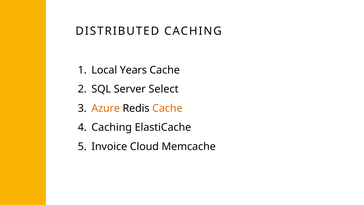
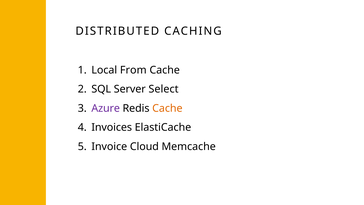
Years: Years -> From (133, 70)
Azure colour: orange -> purple (106, 108)
Caching: Caching -> Invoices (112, 127)
